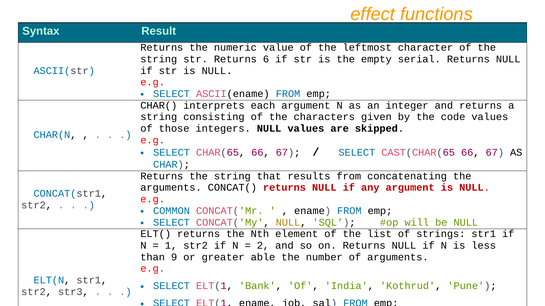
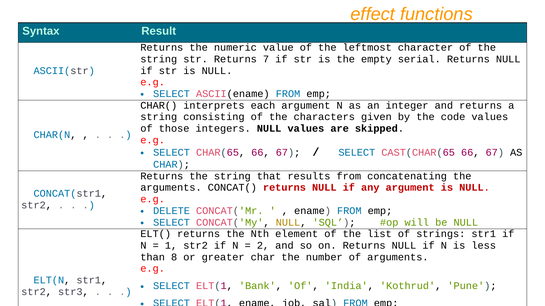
6: 6 -> 7 (266, 59)
COMMON: COMMON -> DELETE (172, 211)
9: 9 -> 8 (174, 258)
greater able: able -> char (263, 258)
